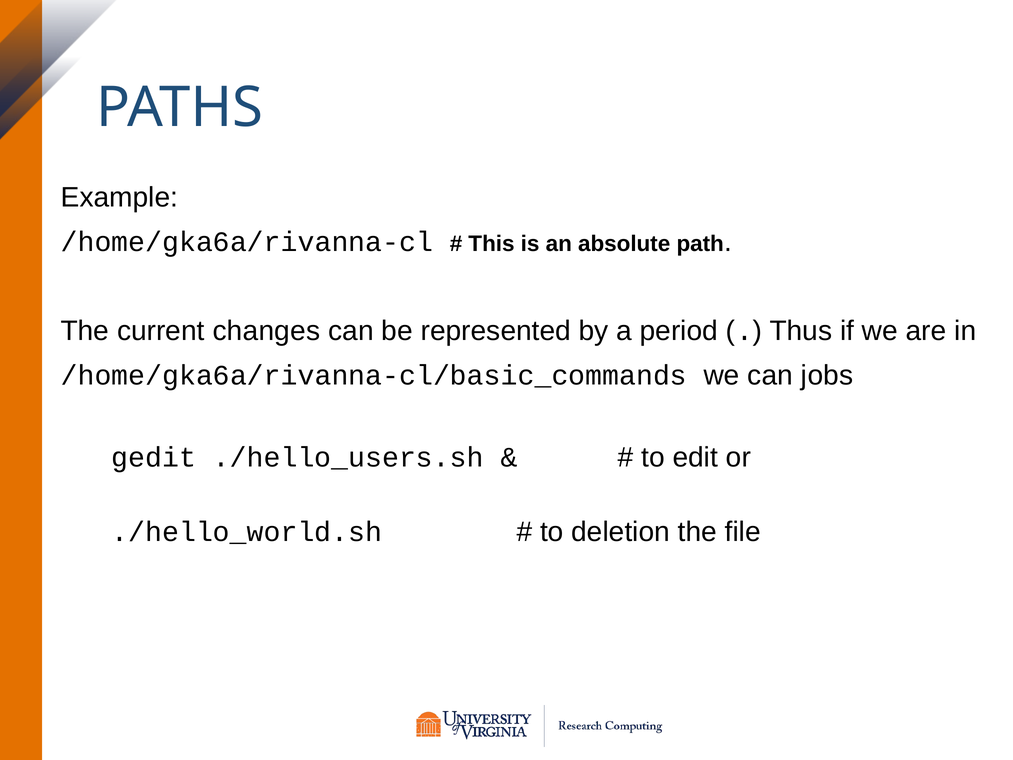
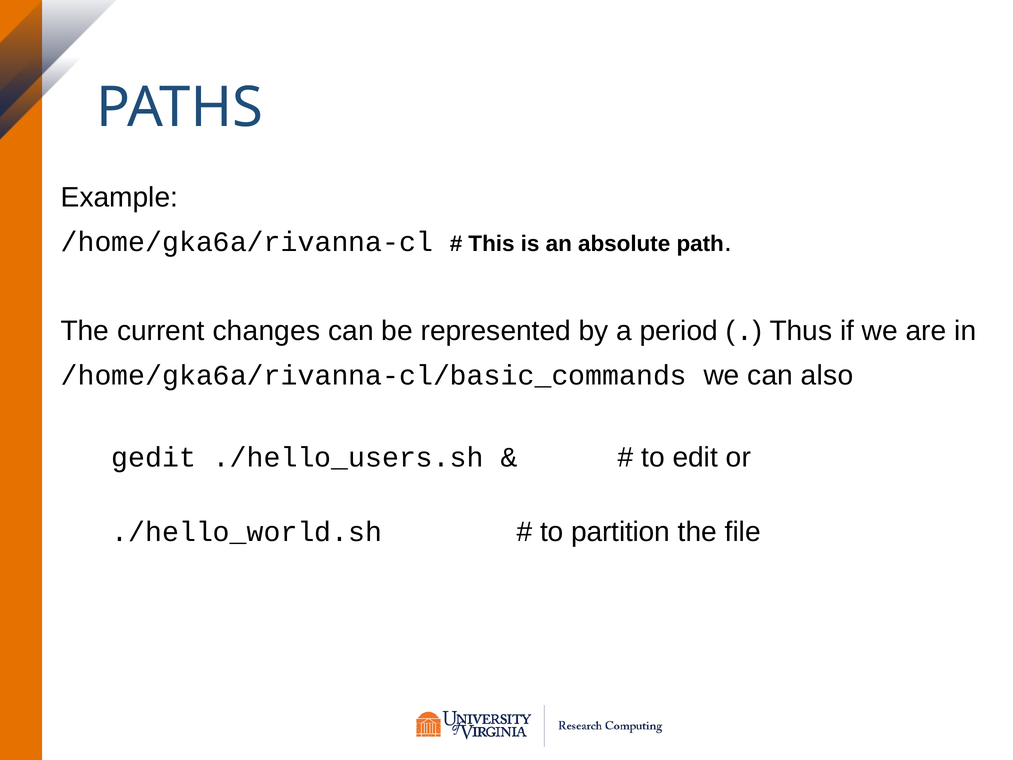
jobs: jobs -> also (827, 375)
deletion: deletion -> partition (621, 532)
